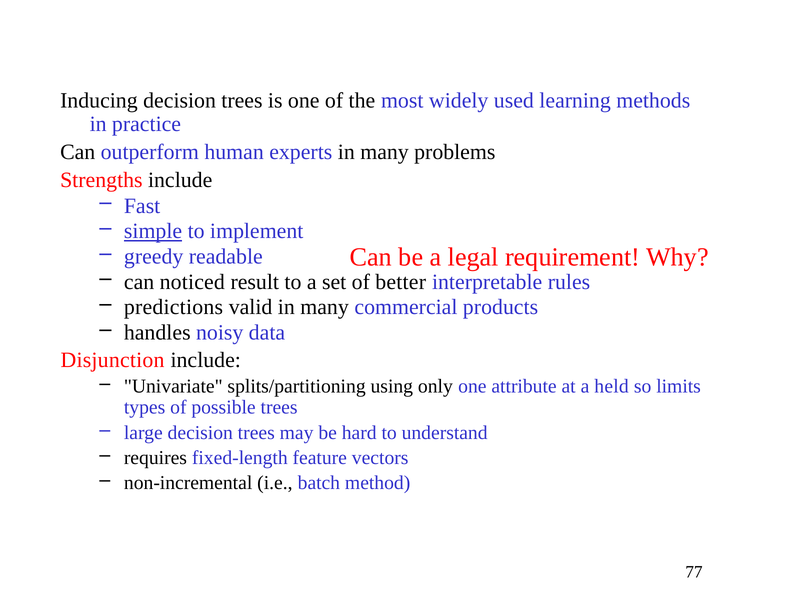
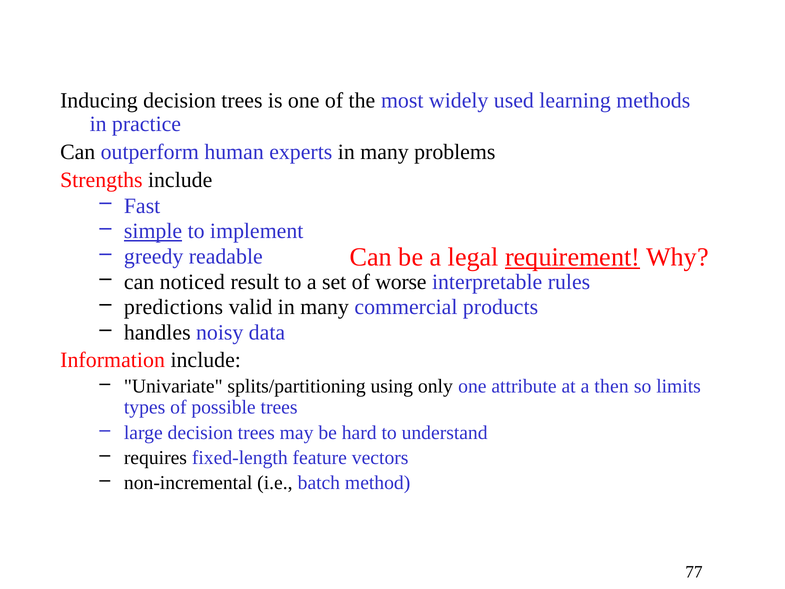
requirement underline: none -> present (573, 257)
better: better -> worse (401, 282)
Disjunction: Disjunction -> Information (113, 360)
held: held -> then (612, 386)
